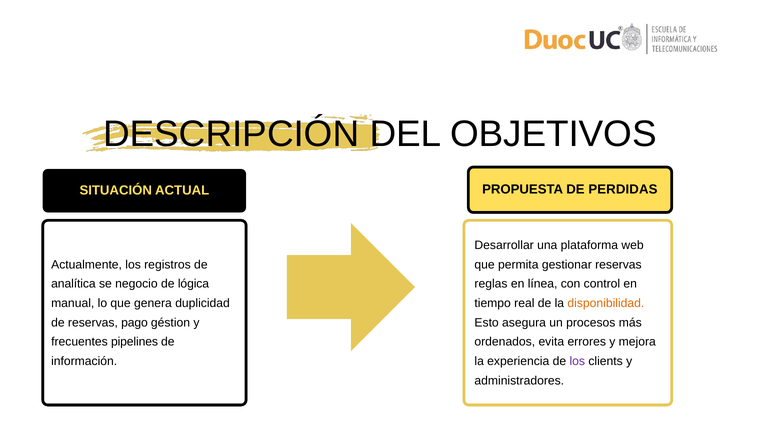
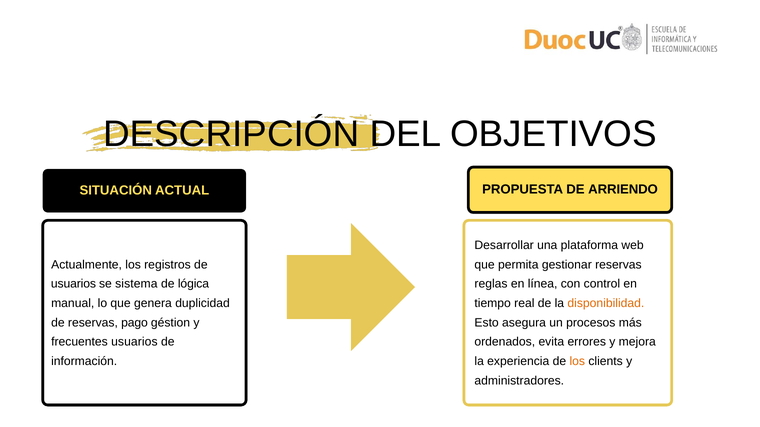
PERDIDAS: PERDIDAS -> ARRIENDO (623, 190)
analítica: analítica -> usuarios (73, 284)
negocio: negocio -> sistema (136, 284)
frecuentes pipelines: pipelines -> usuarios (134, 342)
los colour: purple -> orange (577, 362)
